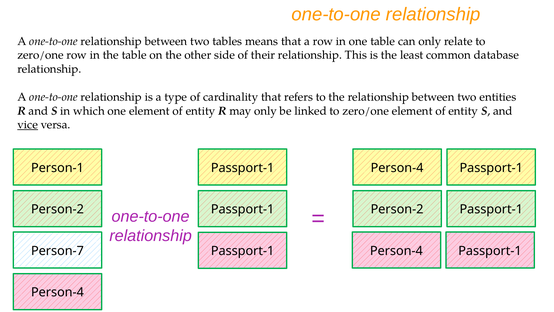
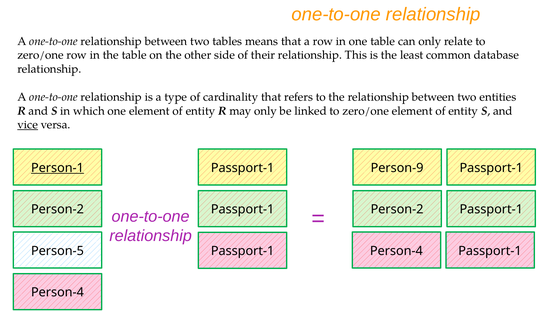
Person-1 underline: none -> present (57, 168)
Person-4: Person-4 -> Person-9 (397, 168)
Person-7: Person-7 -> Person-5 (57, 251)
